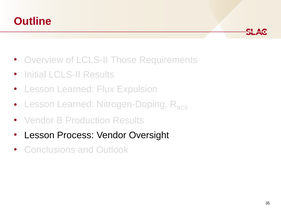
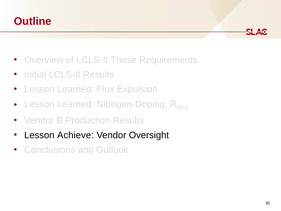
Process: Process -> Achieve (75, 135)
